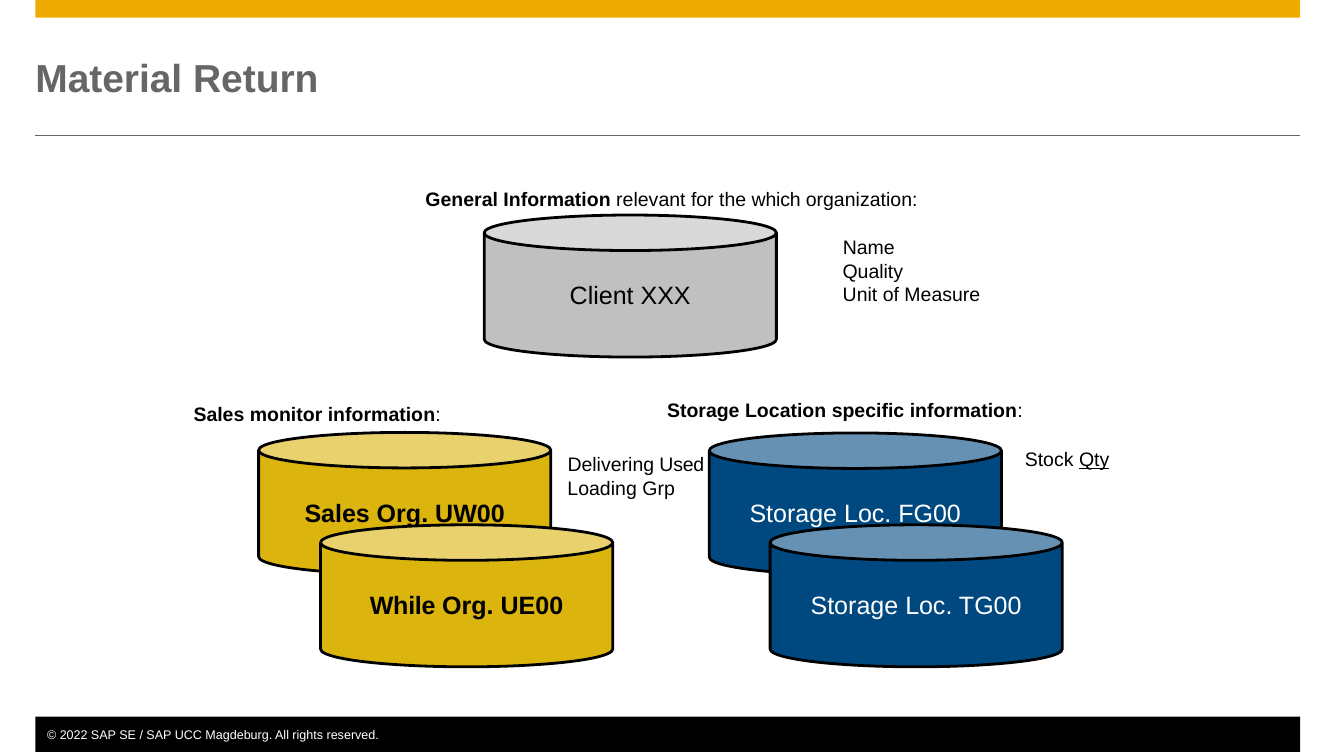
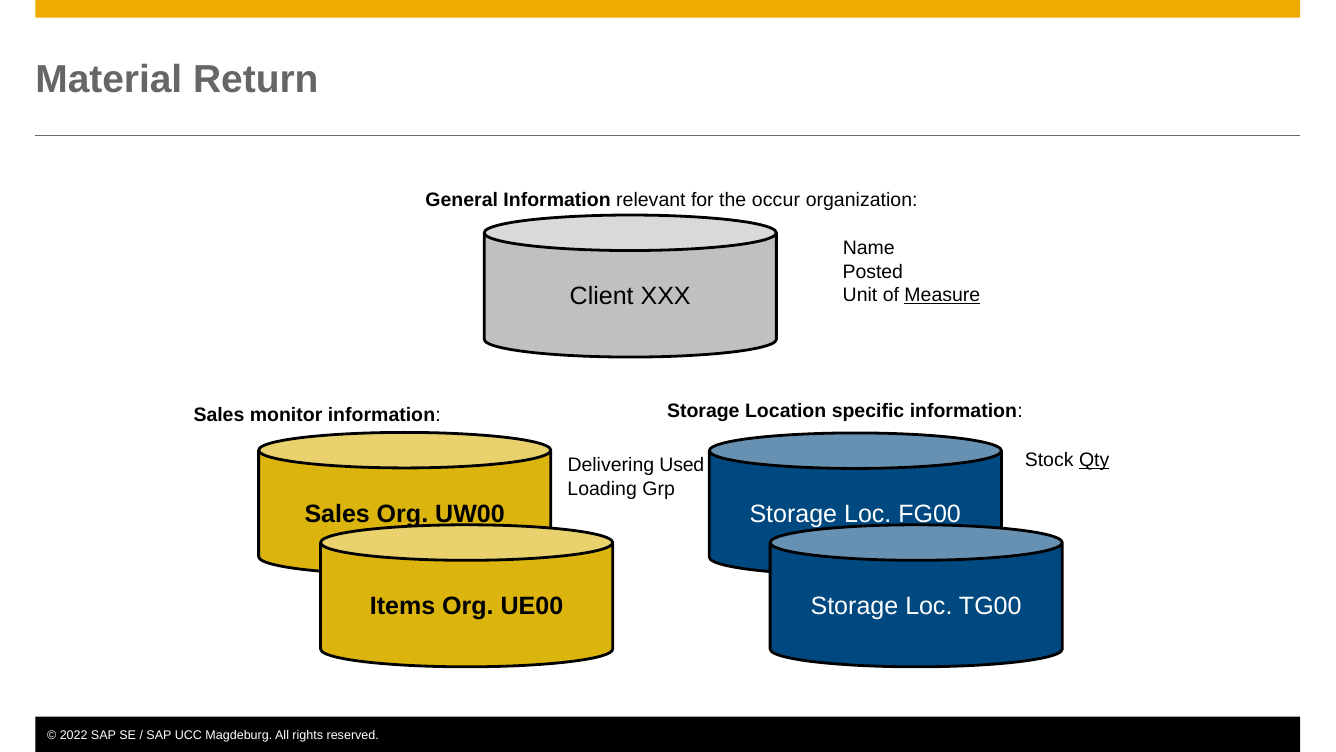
which: which -> occur (776, 199)
Quality: Quality -> Posted (873, 272)
Measure underline: none -> present (942, 295)
While: While -> Items (403, 606)
